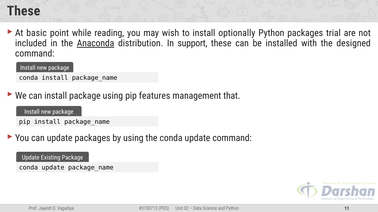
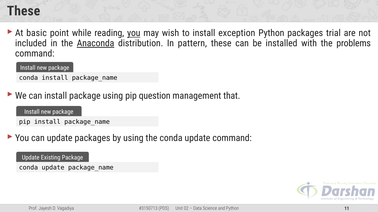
you underline: none -> present (134, 33)
optionally: optionally -> exception (237, 33)
support: support -> pattern (192, 43)
designed: designed -> problems (354, 43)
features: features -> question (155, 96)
